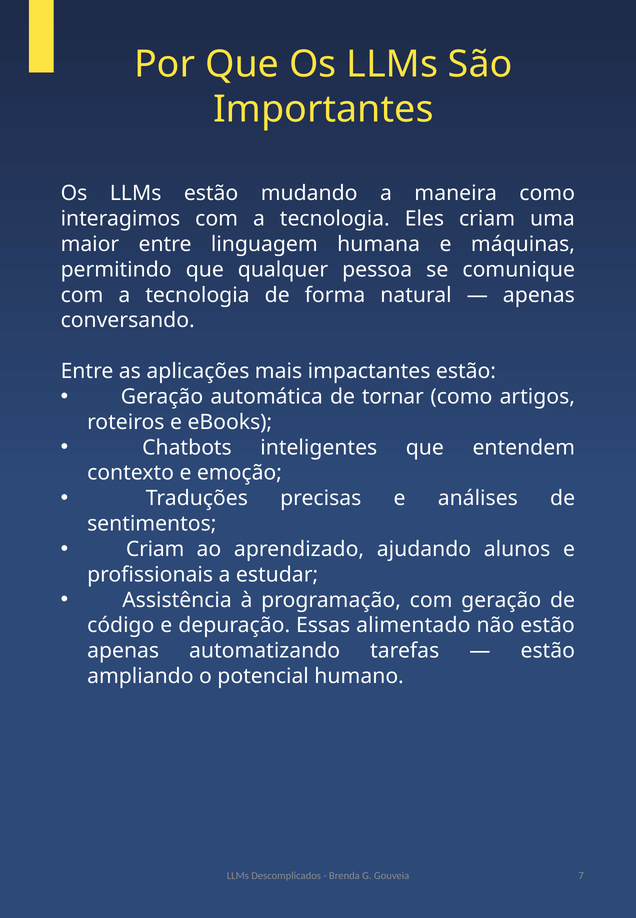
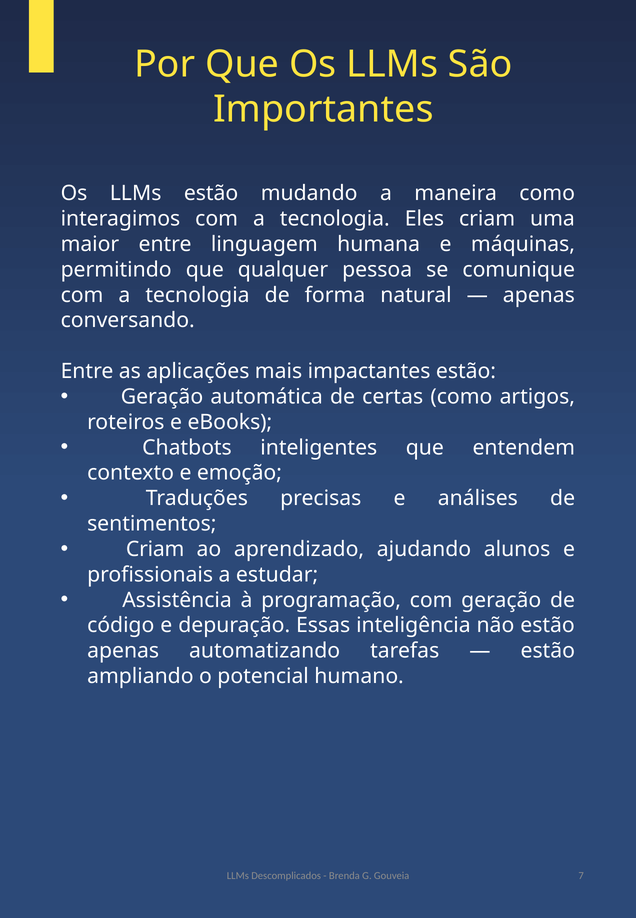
tornar: tornar -> certas (393, 397)
alimentado: alimentado -> inteligência (413, 626)
